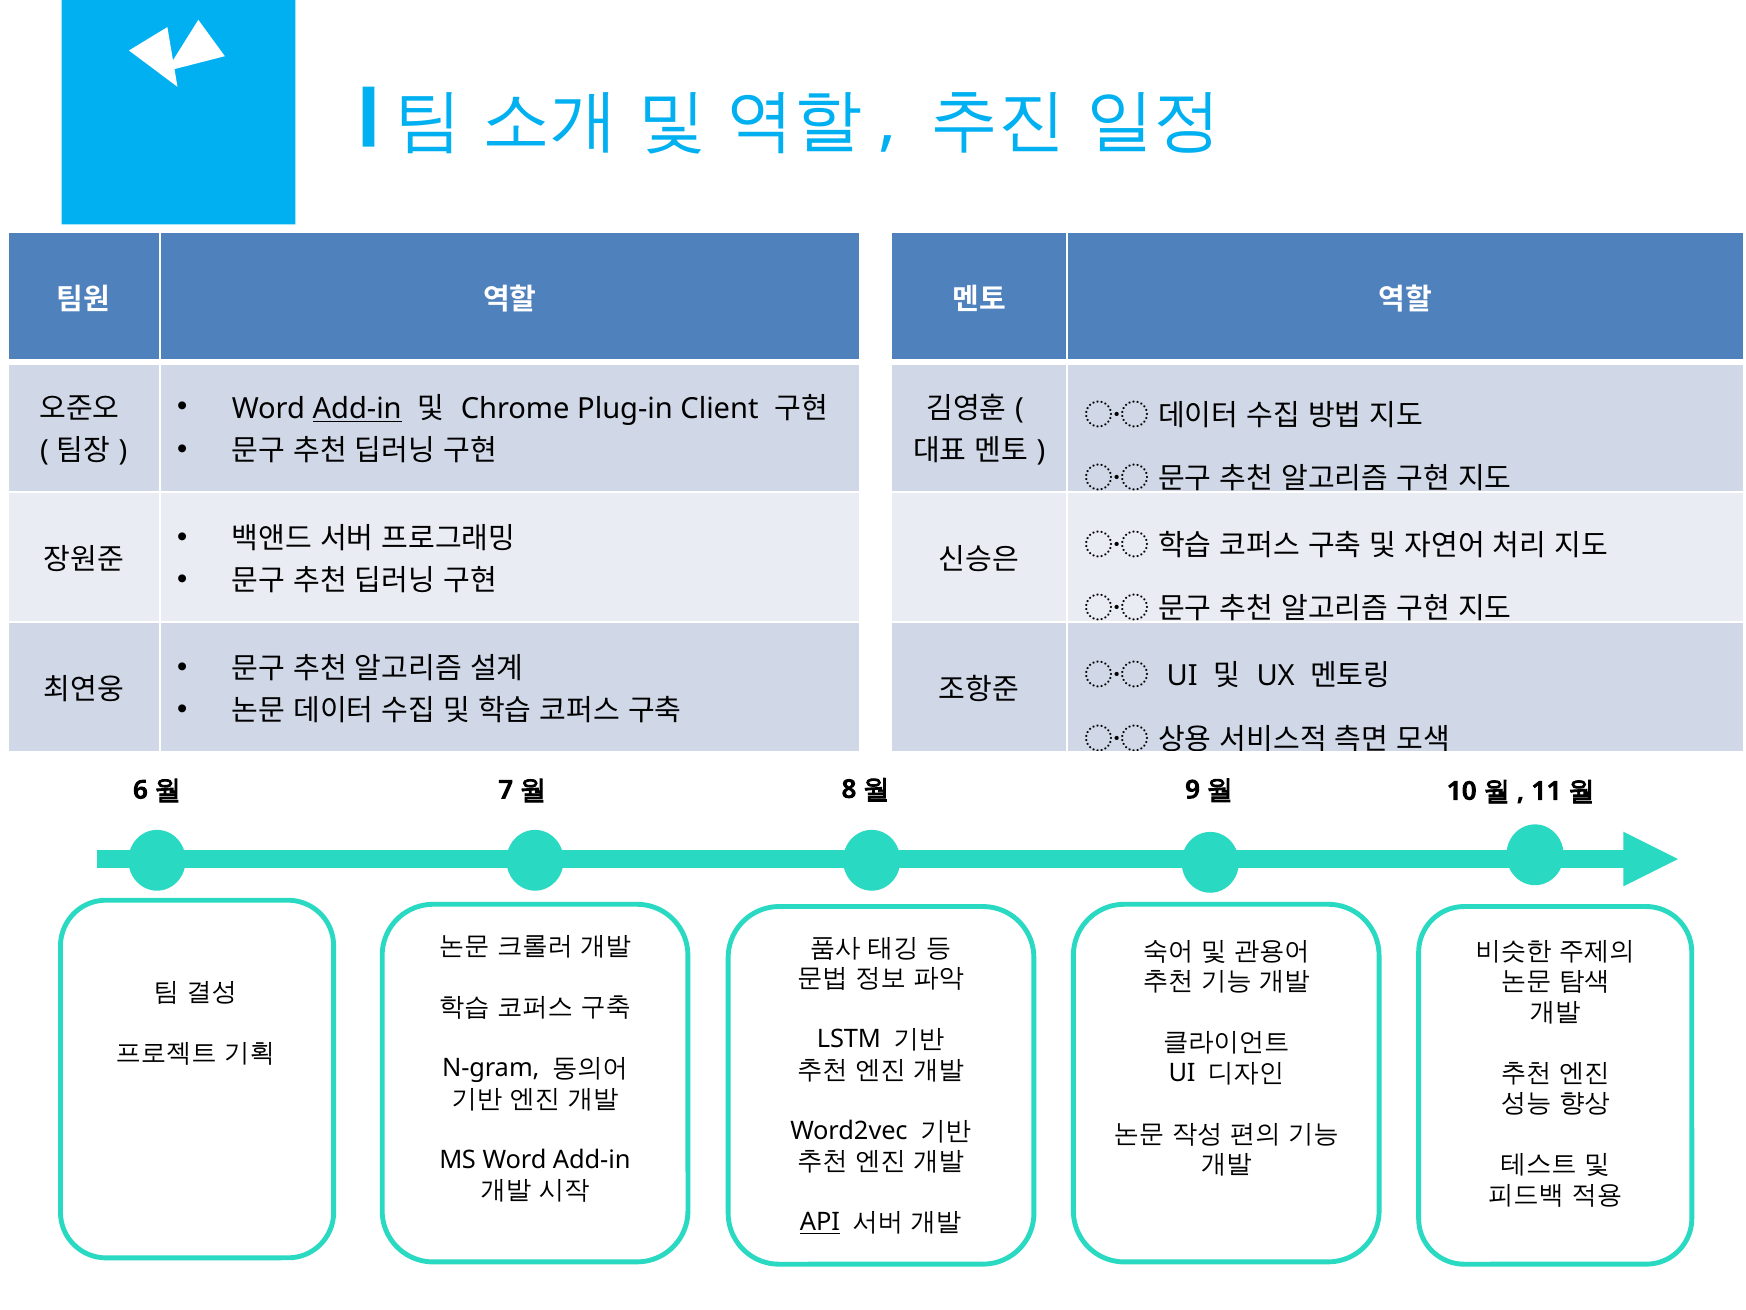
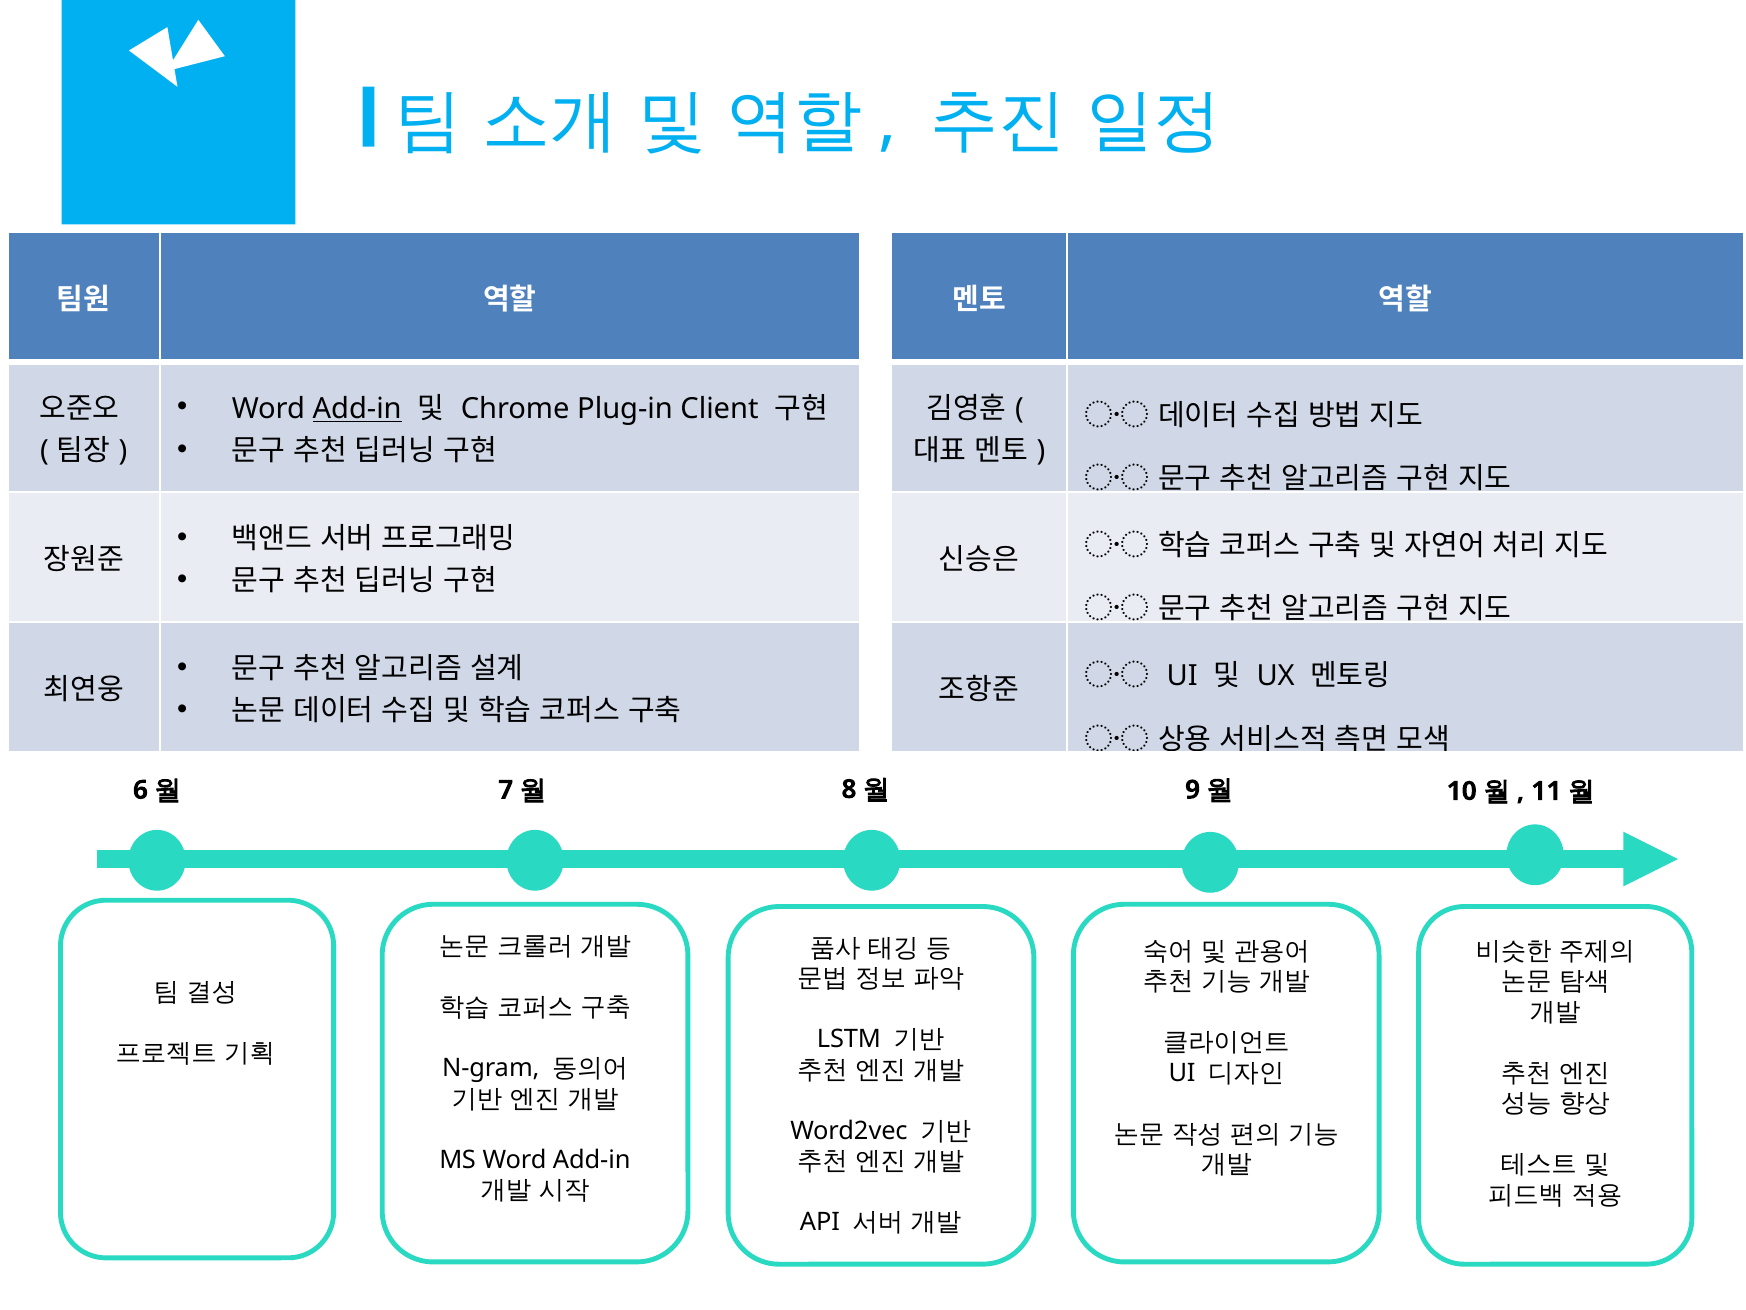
API underline: present -> none (820, 1222)
